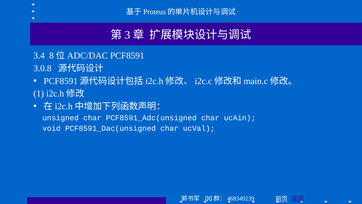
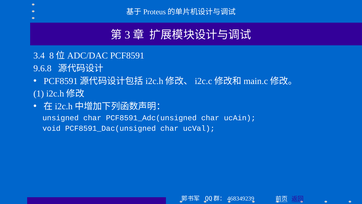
3.0.8: 3.0.8 -> 9.6.8 (42, 68)
